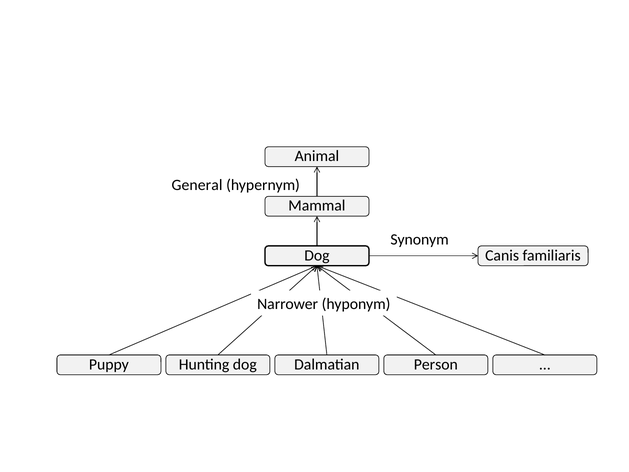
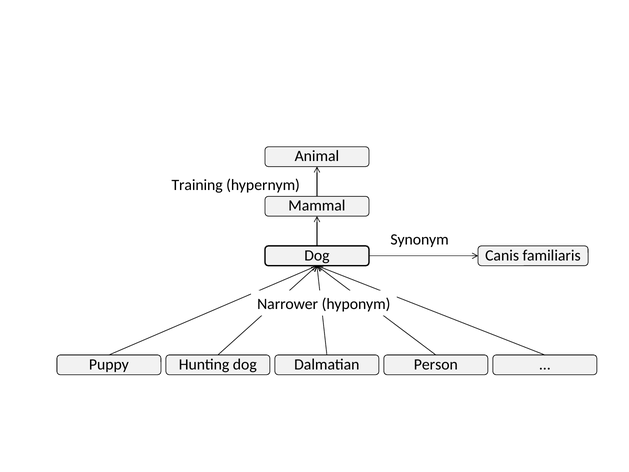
General: General -> Training (197, 185)
